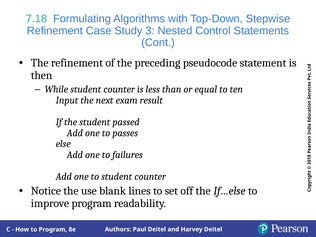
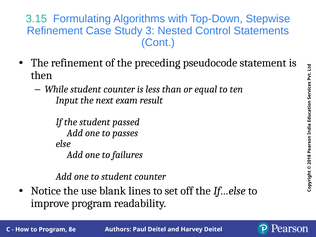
7.18: 7.18 -> 3.15 (36, 19)
